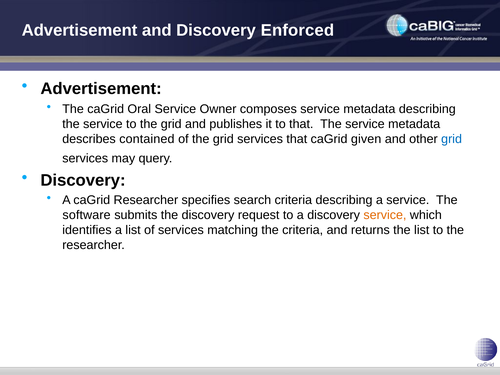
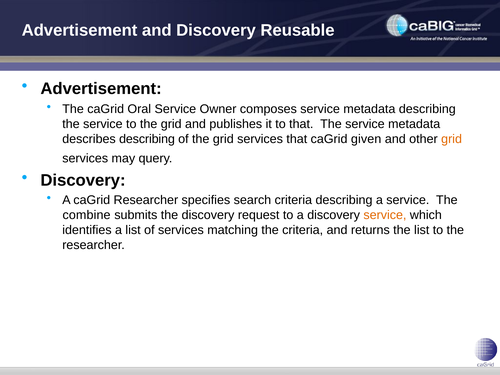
Enforced: Enforced -> Reusable (297, 30)
describes contained: contained -> describing (147, 139)
grid colour: blue -> orange (452, 139)
software: software -> combine (87, 215)
